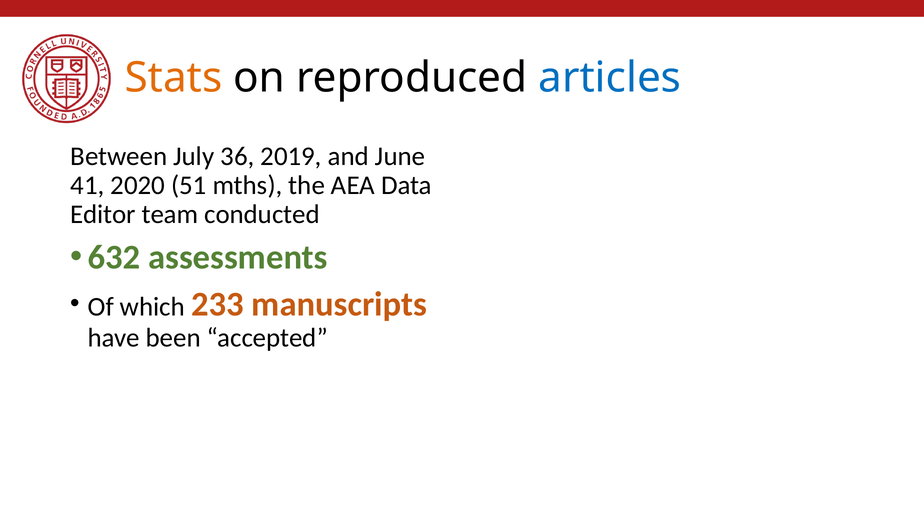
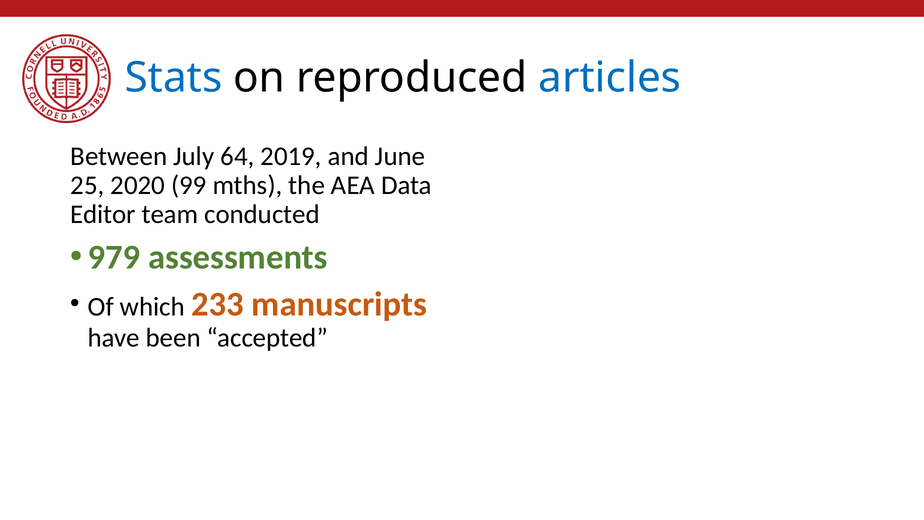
Stats colour: orange -> blue (173, 78)
36: 36 -> 64 (237, 156)
41: 41 -> 25 (87, 185)
51: 51 -> 99 (189, 185)
632: 632 -> 979 (114, 257)
